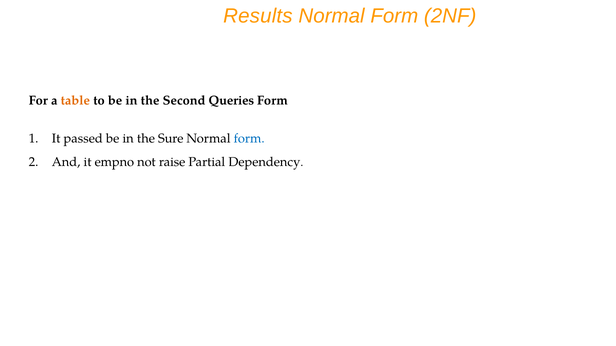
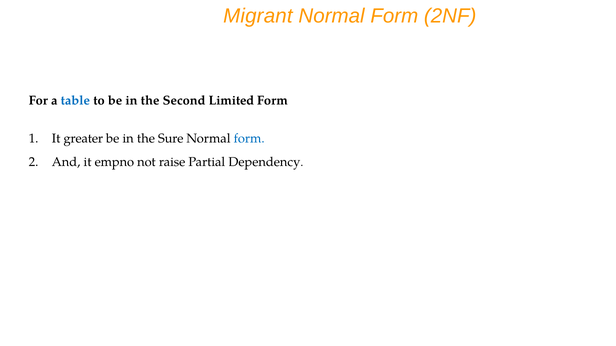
Results: Results -> Migrant (258, 16)
table colour: orange -> blue (75, 100)
Queries: Queries -> Limited (231, 100)
passed: passed -> greater (83, 139)
